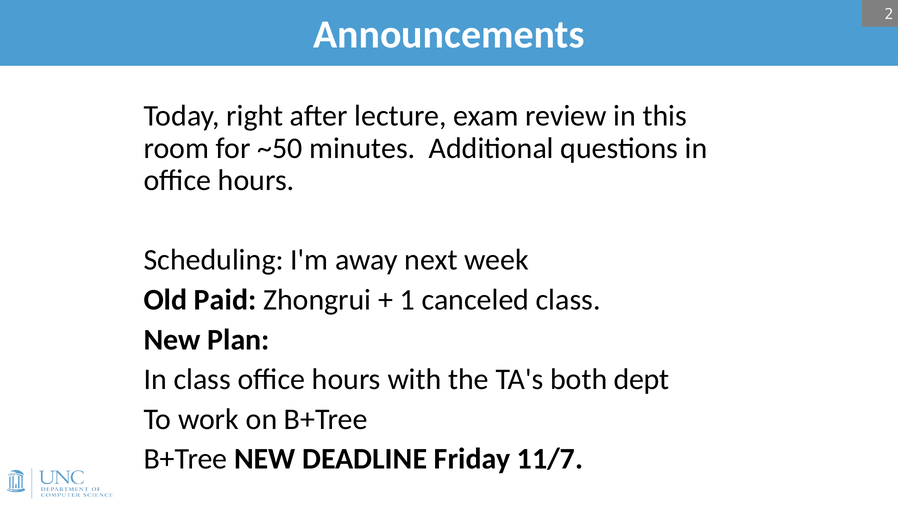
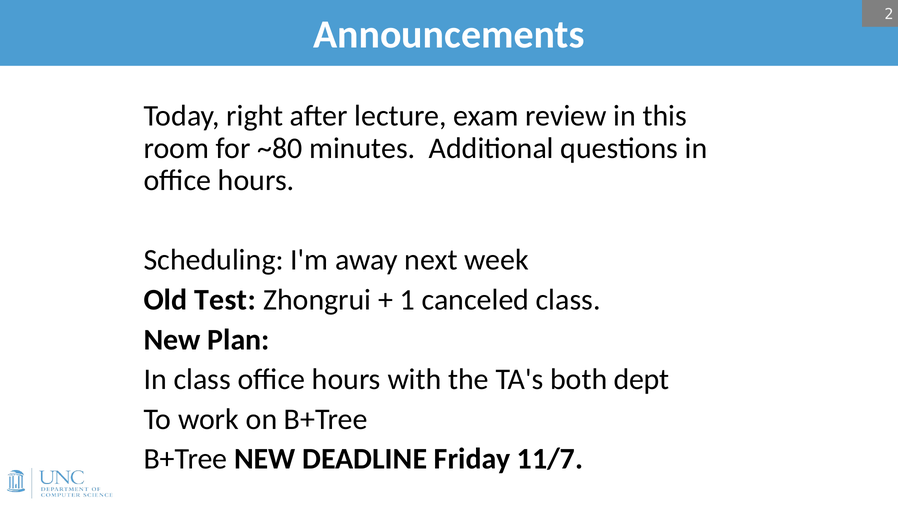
~50: ~50 -> ~80 (280, 148)
Paid: Paid -> Test (225, 300)
